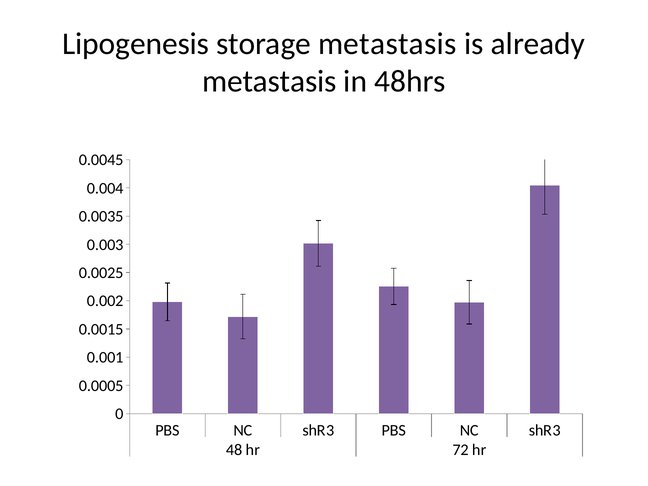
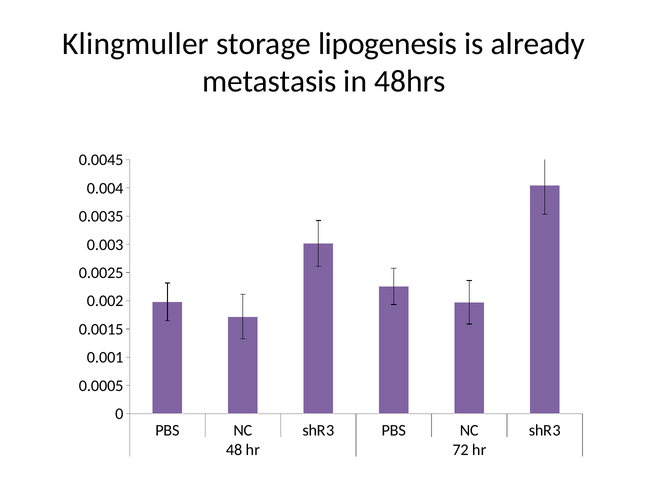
Lipogenesis: Lipogenesis -> Klingmuller (136, 44)
storage metastasis: metastasis -> lipogenesis (388, 44)
